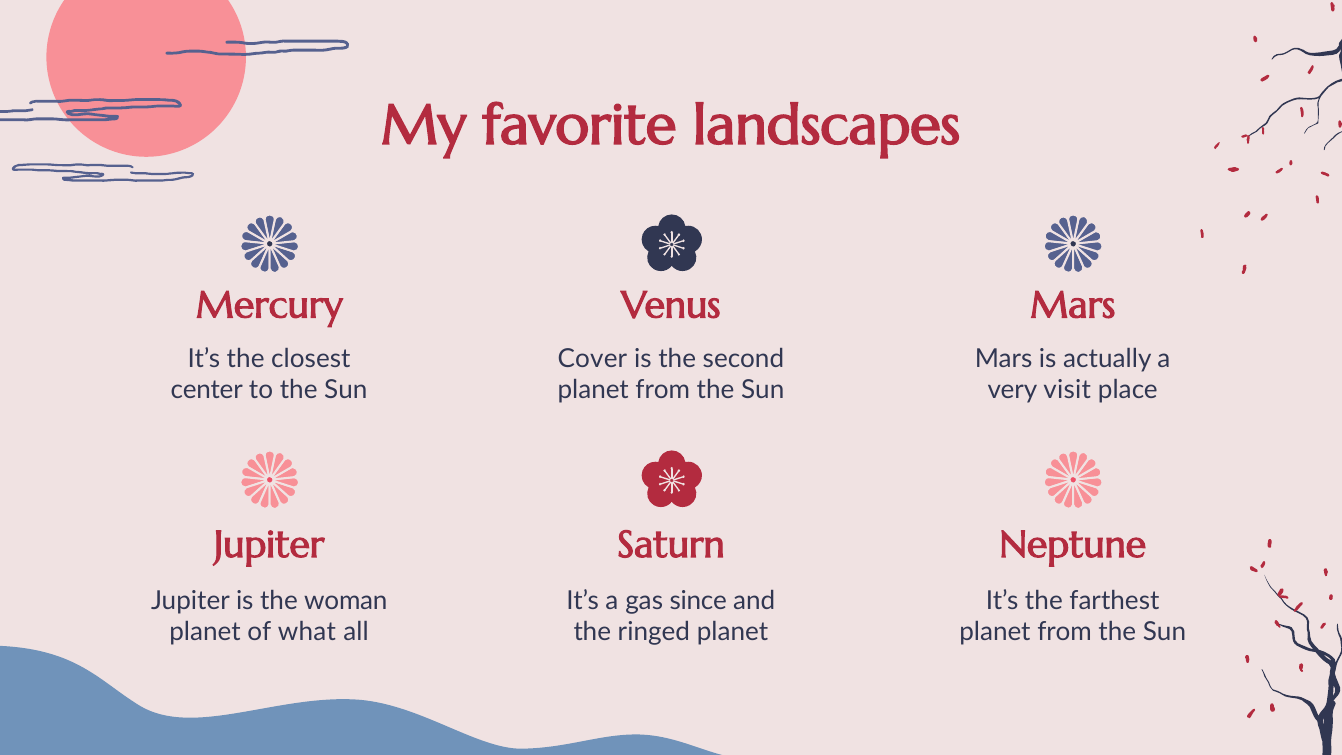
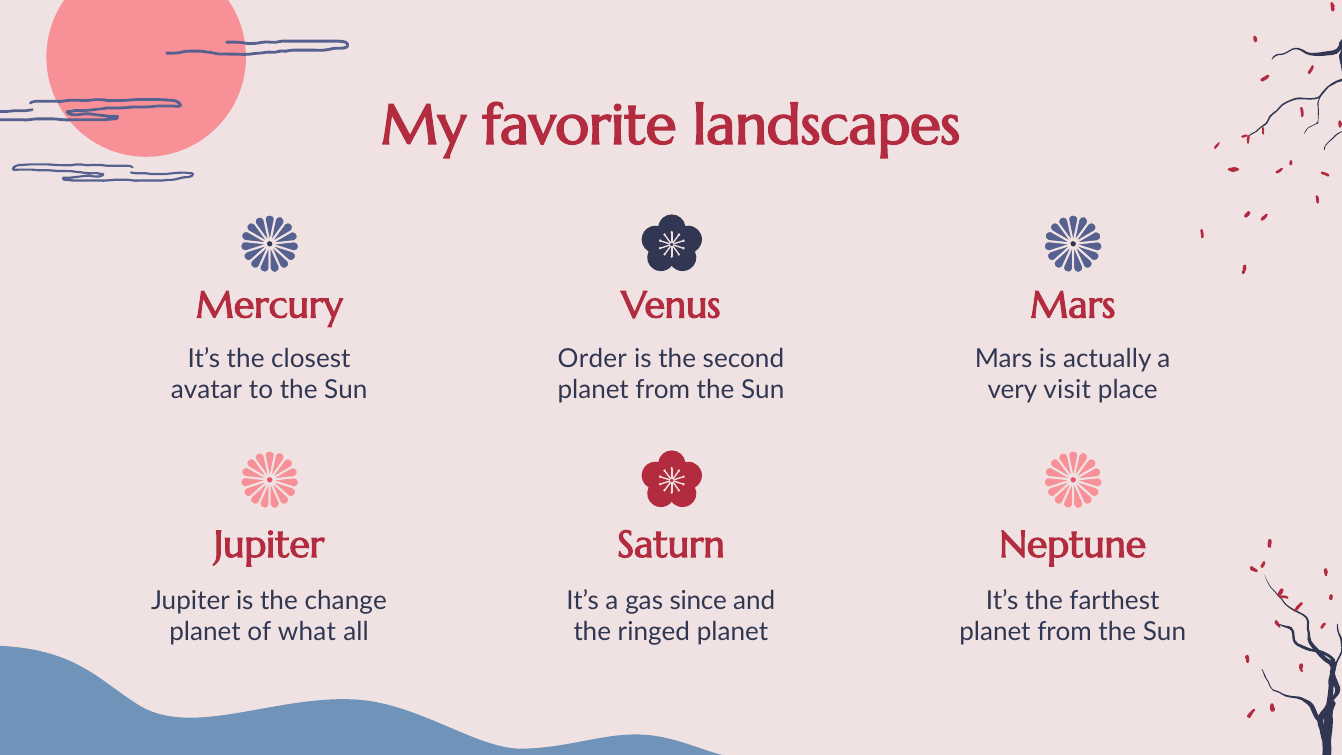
Cover: Cover -> Order (592, 359)
center: center -> avatar (207, 390)
woman: woman -> change (346, 601)
